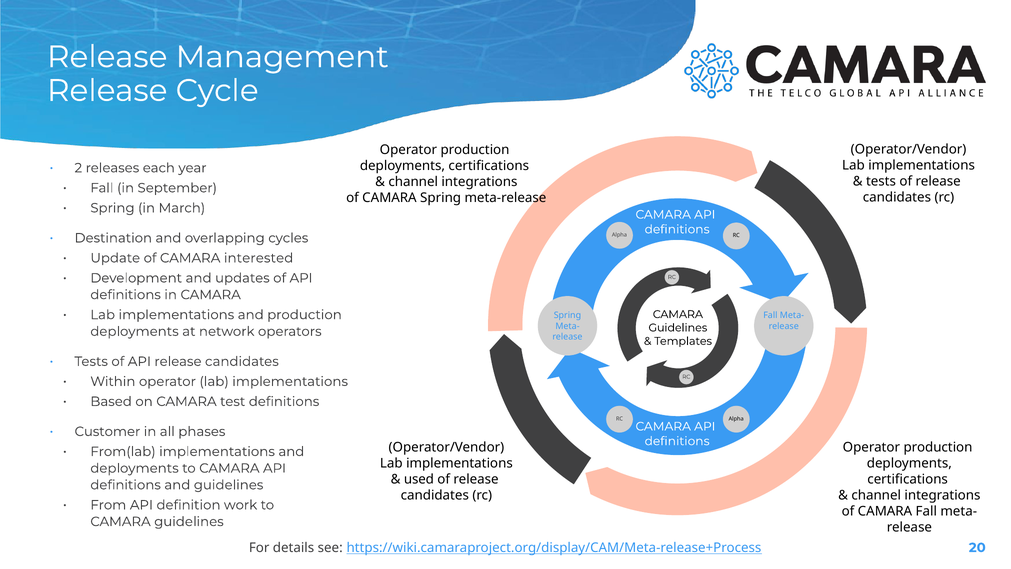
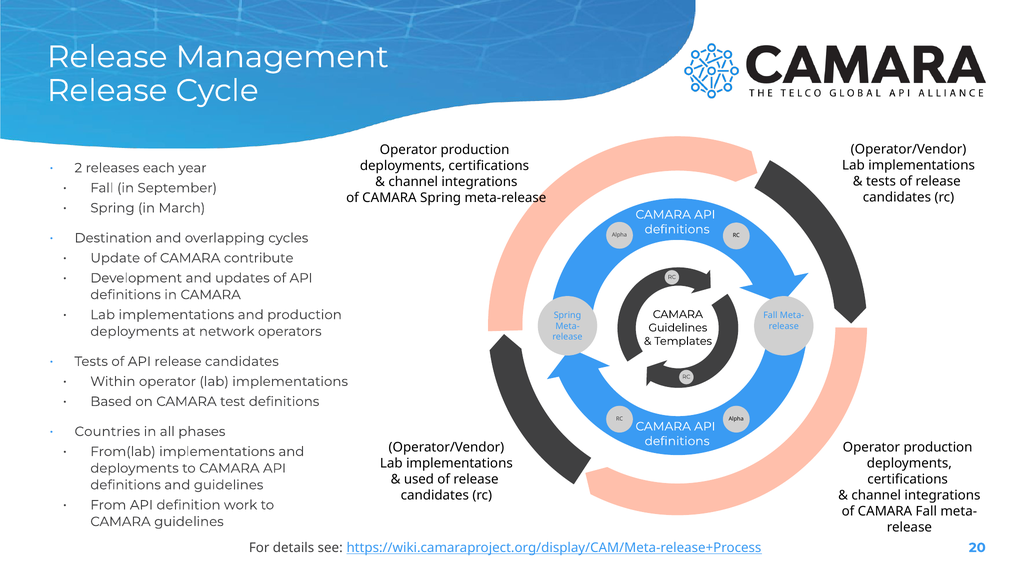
interested: interested -> contribute (259, 258)
Customer: Customer -> Countries (107, 432)
